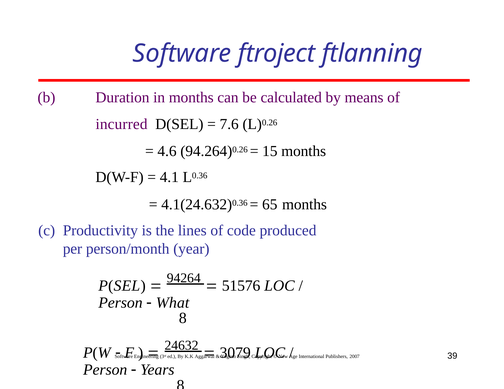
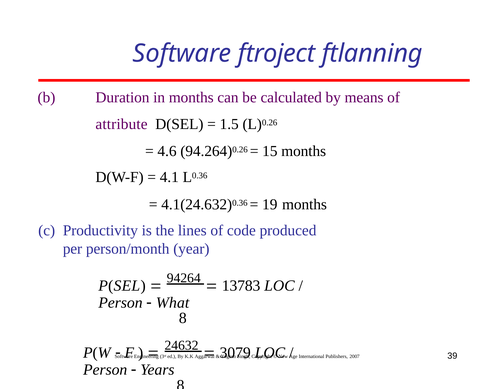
incurred: incurred -> attribute (122, 124)
7.6: 7.6 -> 1.5 (229, 124)
65: 65 -> 19 (270, 205)
51576: 51576 -> 13783 (241, 286)
